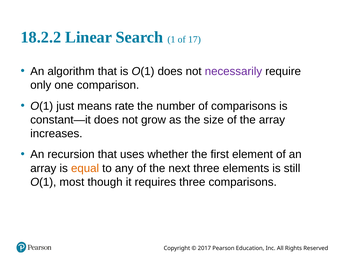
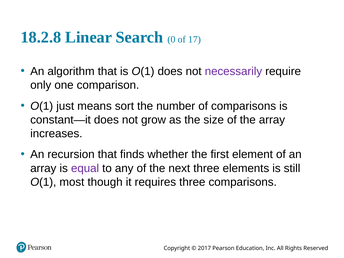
18.2.2: 18.2.2 -> 18.2.8 (41, 37)
1: 1 -> 0 (171, 40)
rate: rate -> sort (124, 106)
uses: uses -> finds (132, 154)
equal colour: orange -> purple (85, 168)
